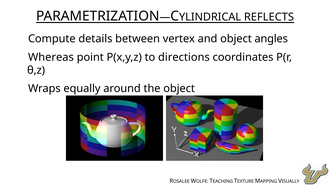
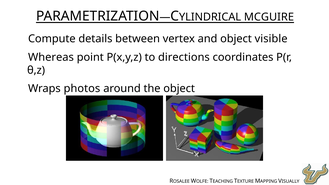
REFLECTS: REFLECTS -> MCGUIRE (269, 17)
angles: angles -> visible (271, 39)
equally: equally -> photos (82, 89)
